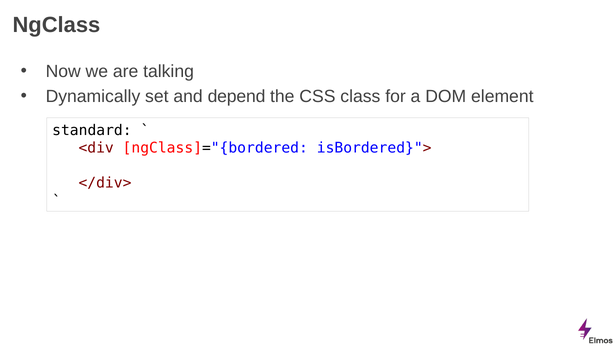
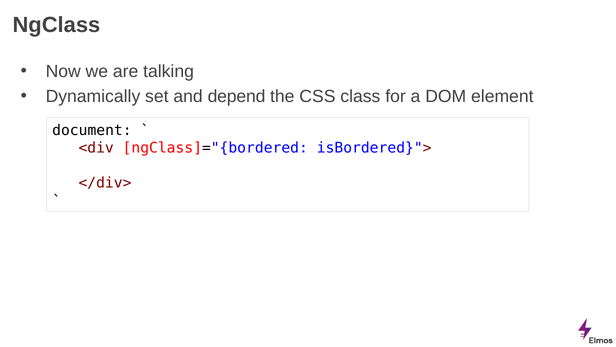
standard: standard -> document (92, 130)
